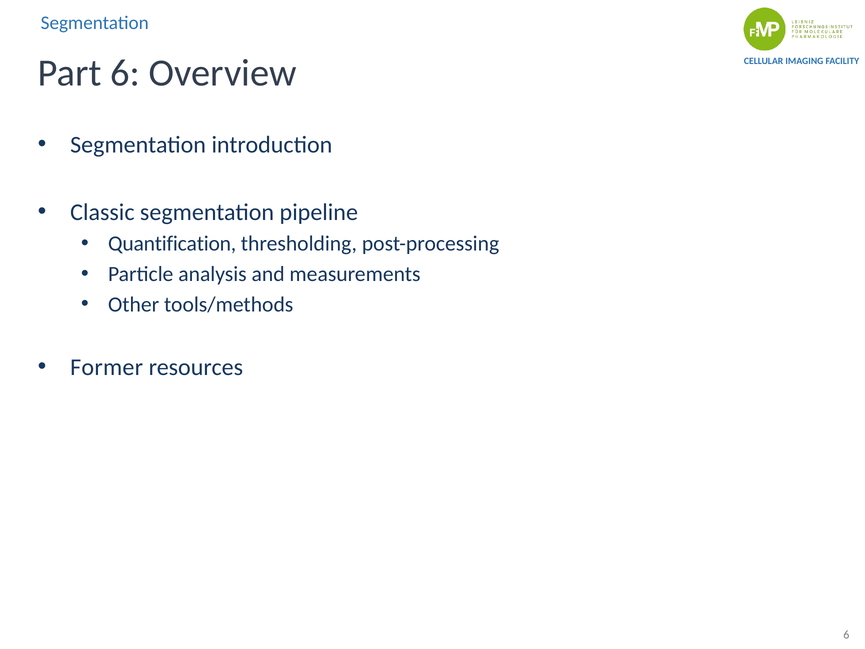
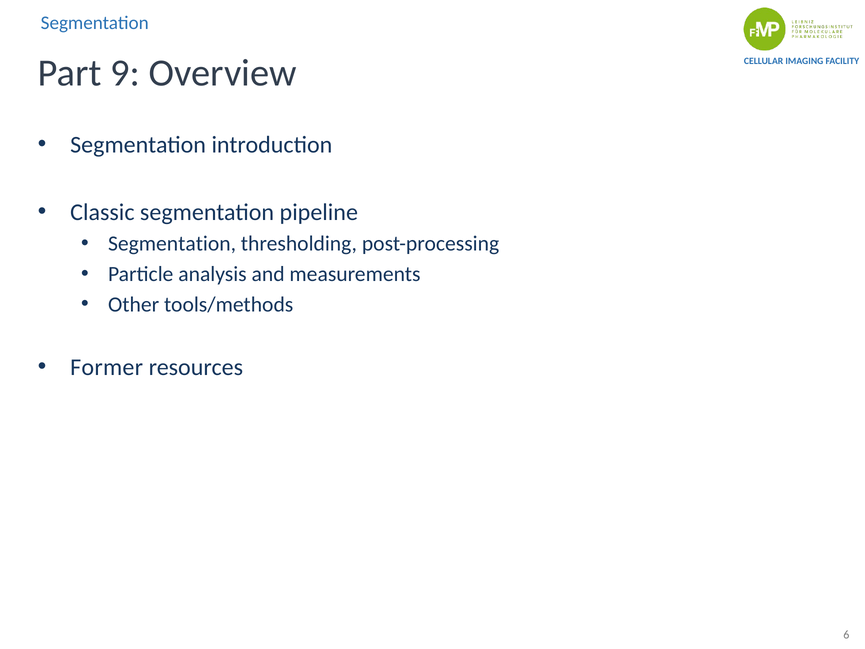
Part 6: 6 -> 9 (125, 73)
Quantification: Quantification -> Segmentation (172, 244)
